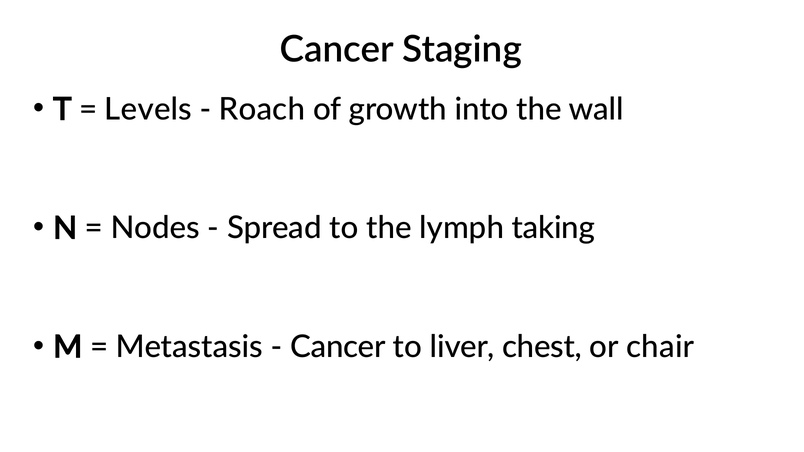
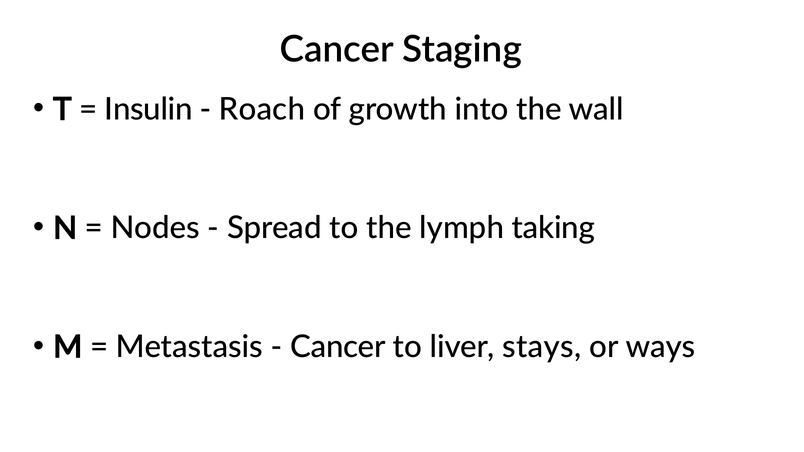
Levels: Levels -> Insulin (149, 109)
chest: chest -> stays (542, 347)
chair: chair -> ways (660, 347)
